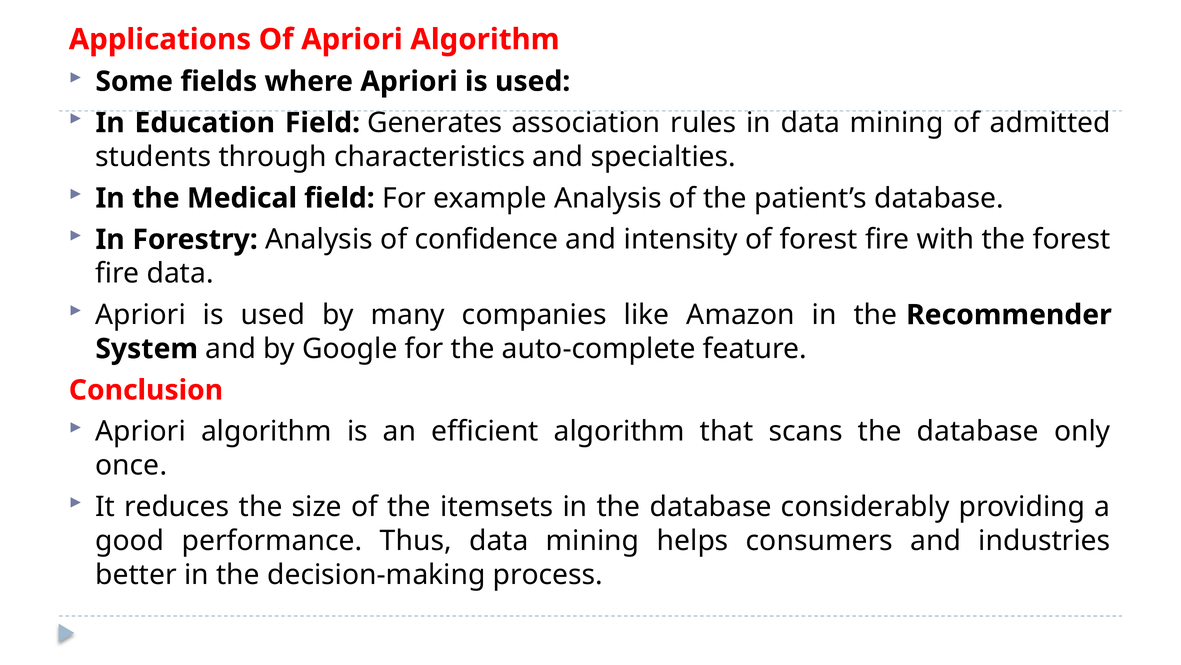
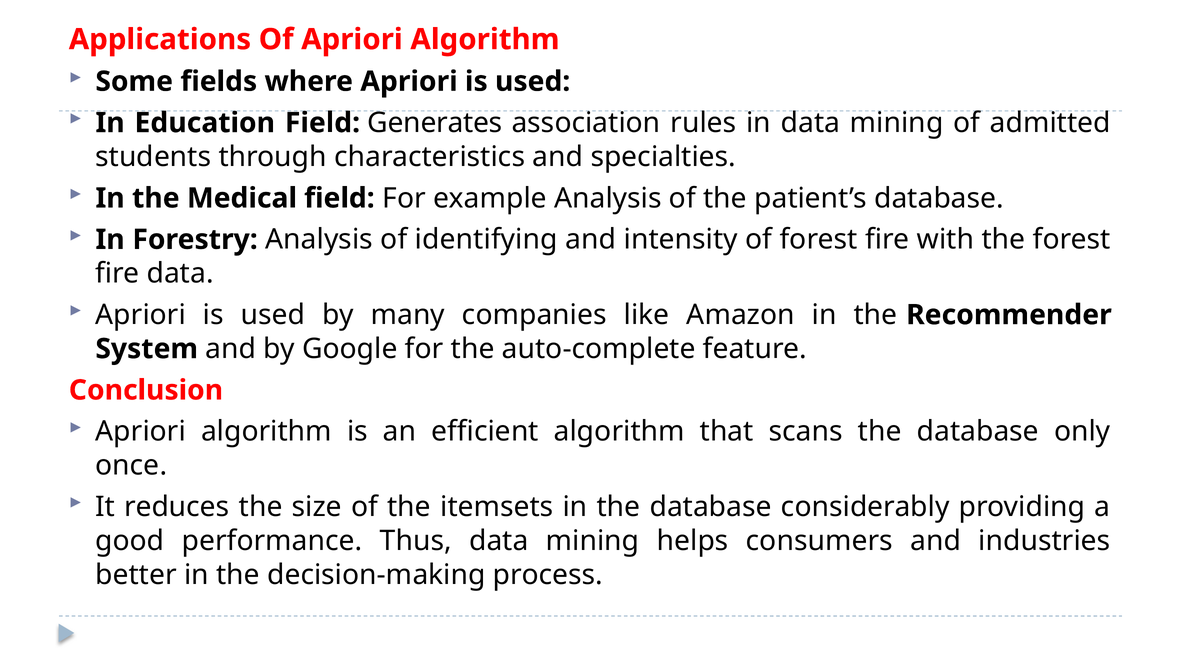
confidence: confidence -> identifying (486, 239)
